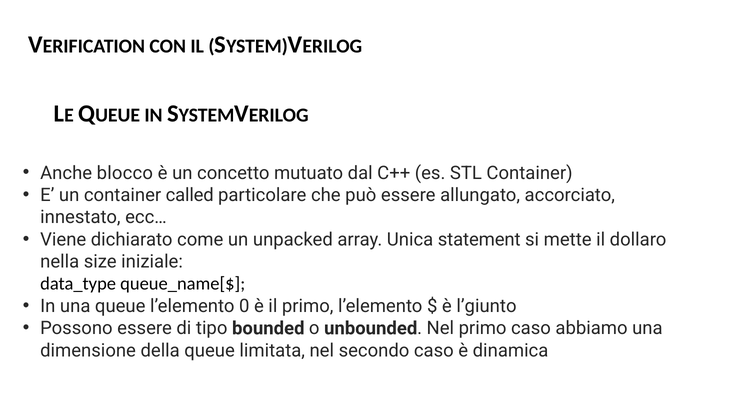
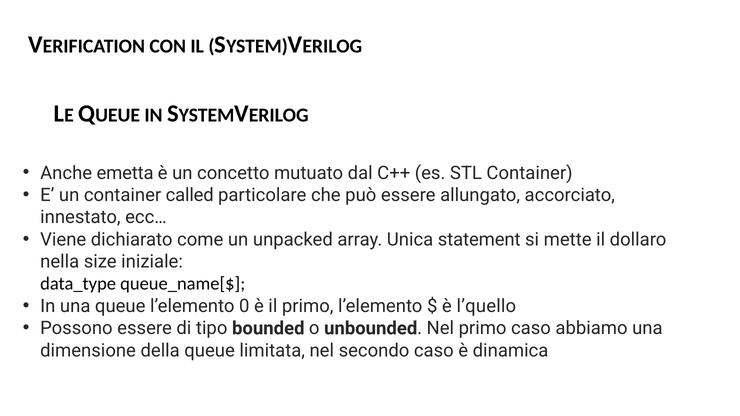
blocco: blocco -> emetta (125, 173)
l’giunto: l’giunto -> l’quello (486, 306)
